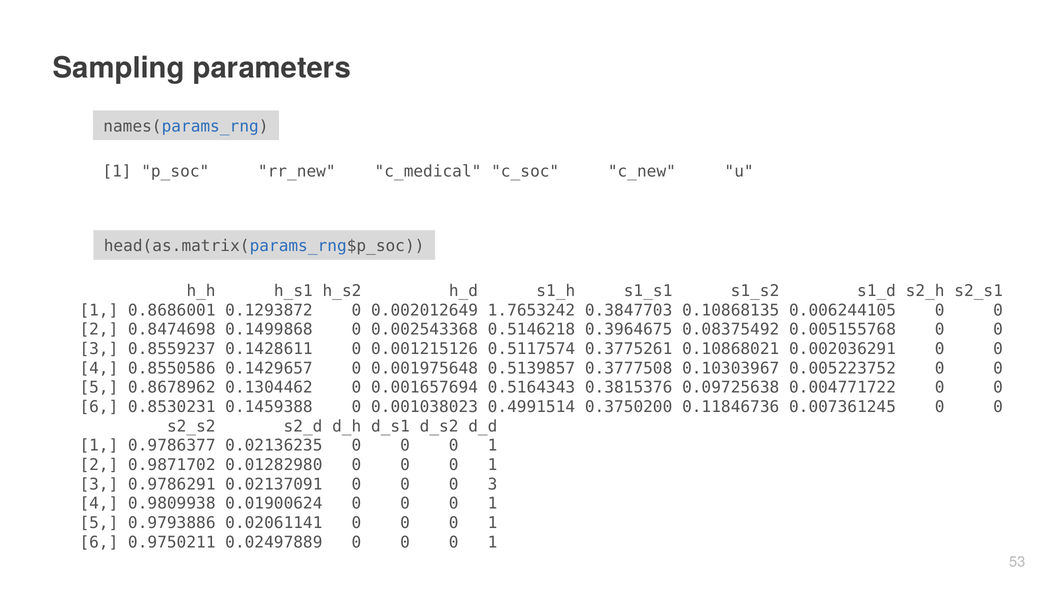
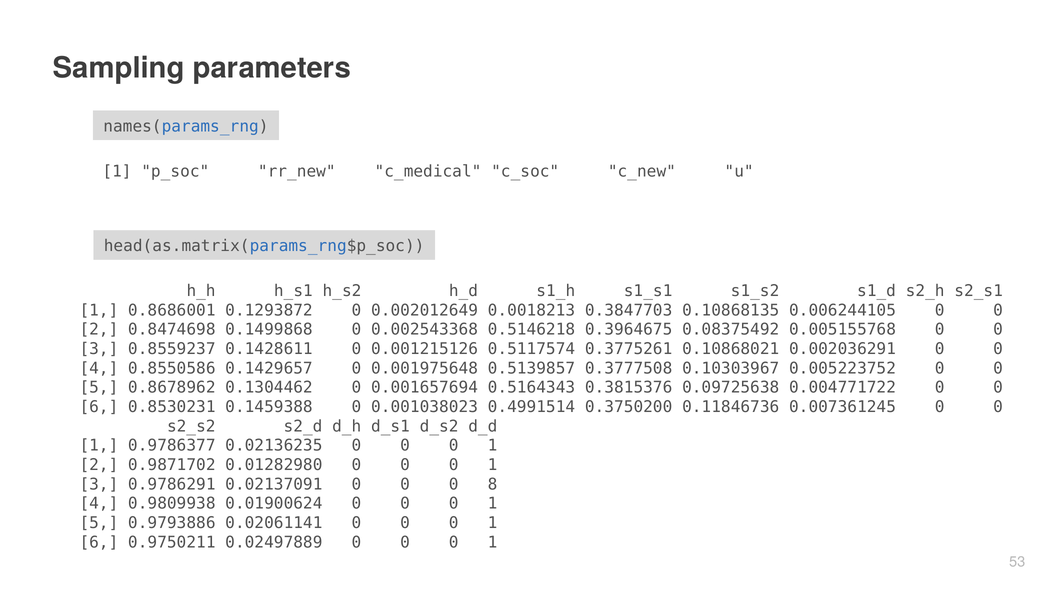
1.7653242: 1.7653242 -> 0.0018213 (531, 310)
0 0 0 3: 3 -> 8 (493, 484)
